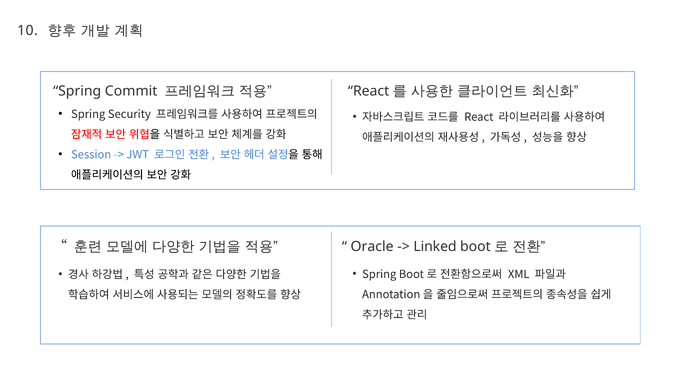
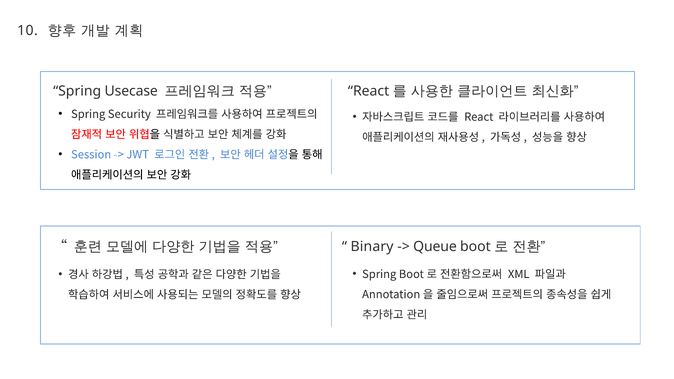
Commit: Commit -> Usecase (131, 91)
Oracle: Oracle -> Binary (372, 247)
Linked: Linked -> Queue (435, 247)
